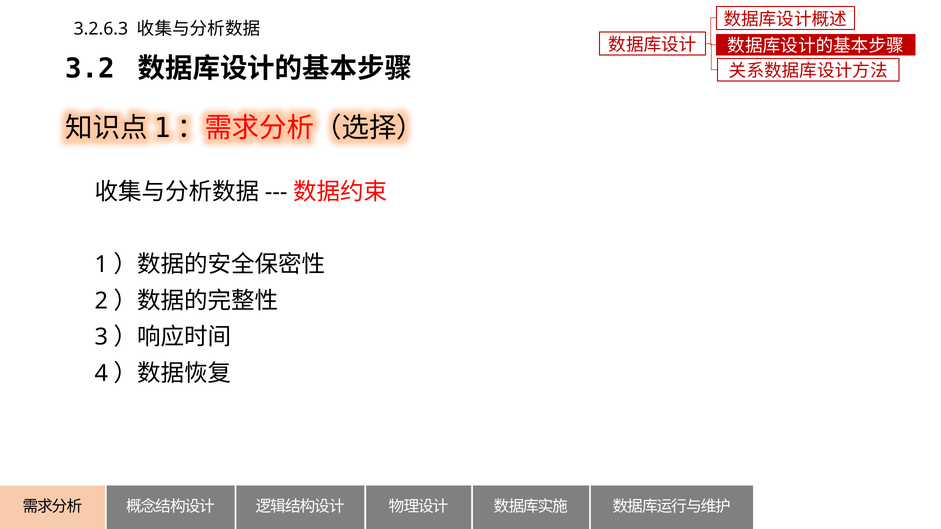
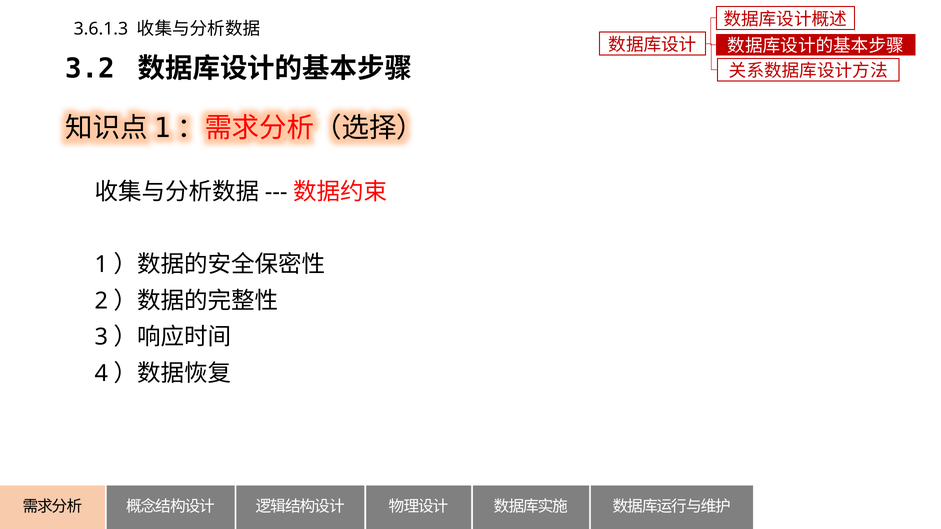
3.2.6.3: 3.2.6.3 -> 3.6.1.3 (101, 29)
